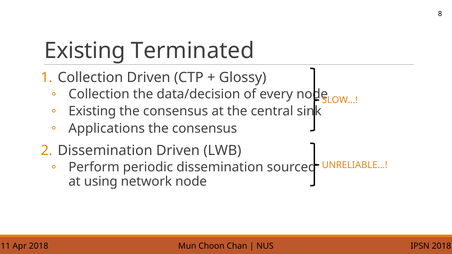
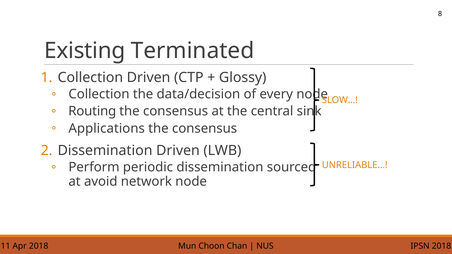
Existing: Existing -> Routing (92, 111)
using: using -> avoid (101, 182)
